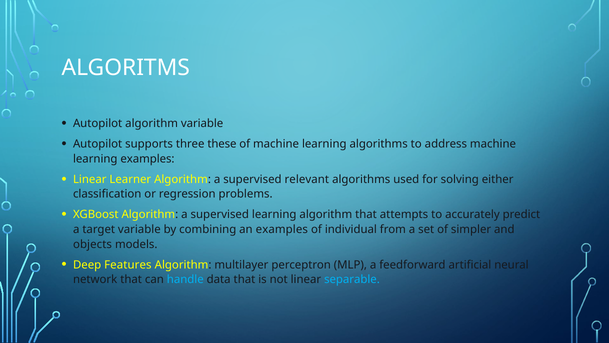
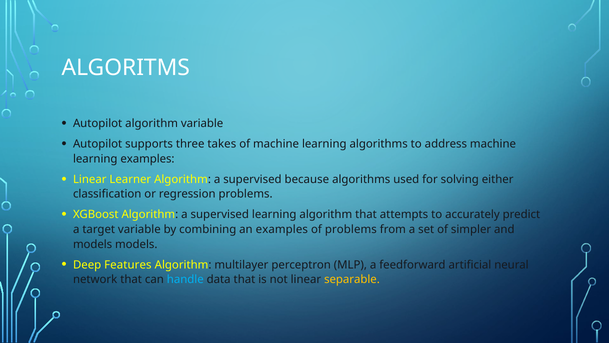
these: these -> takes (222, 144)
relevant: relevant -> because (307, 179)
of individual: individual -> problems (351, 229)
objects: objects -> models (93, 244)
separable colour: light blue -> yellow (352, 279)
